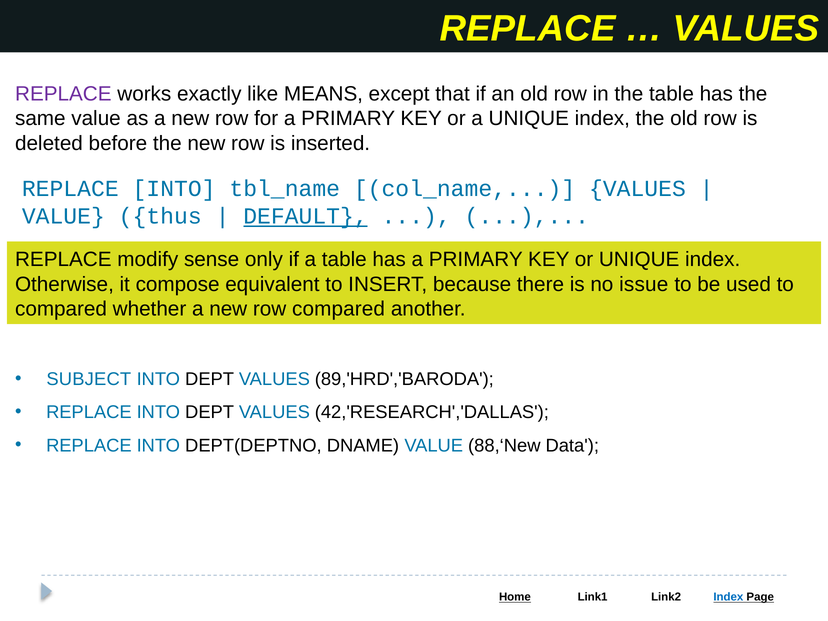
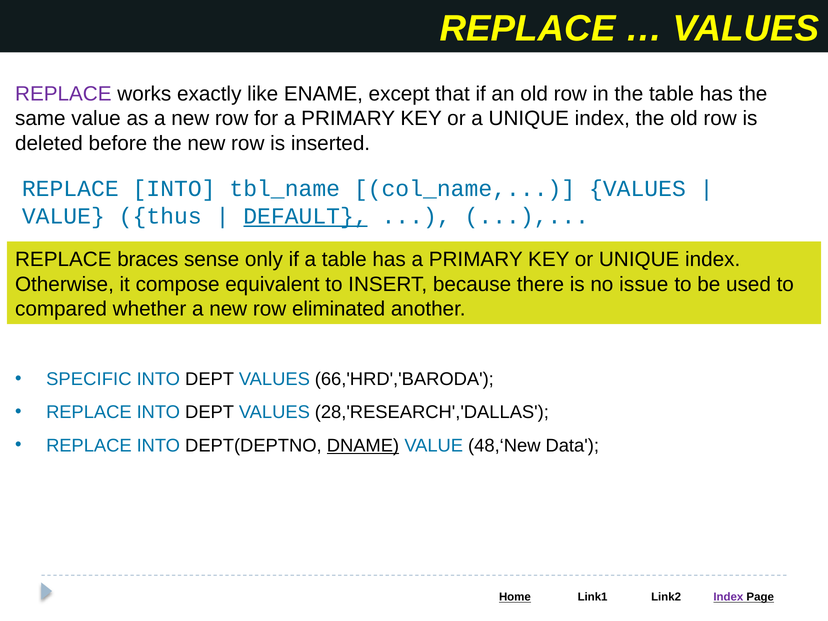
MEANS: MEANS -> ENAME (323, 94)
modify: modify -> braces (148, 259)
row compared: compared -> eliminated (339, 309)
SUBJECT: SUBJECT -> SPECIFIC (89, 379)
89,'HRD','BARODA: 89,'HRD','BARODA -> 66,'HRD','BARODA (404, 379)
42,'RESEARCH','DALLAS: 42,'RESEARCH','DALLAS -> 28,'RESEARCH','DALLAS (432, 412)
DNAME underline: none -> present (363, 445)
88,‘New: 88,‘New -> 48,‘New (504, 445)
Index colour: blue -> purple (728, 597)
